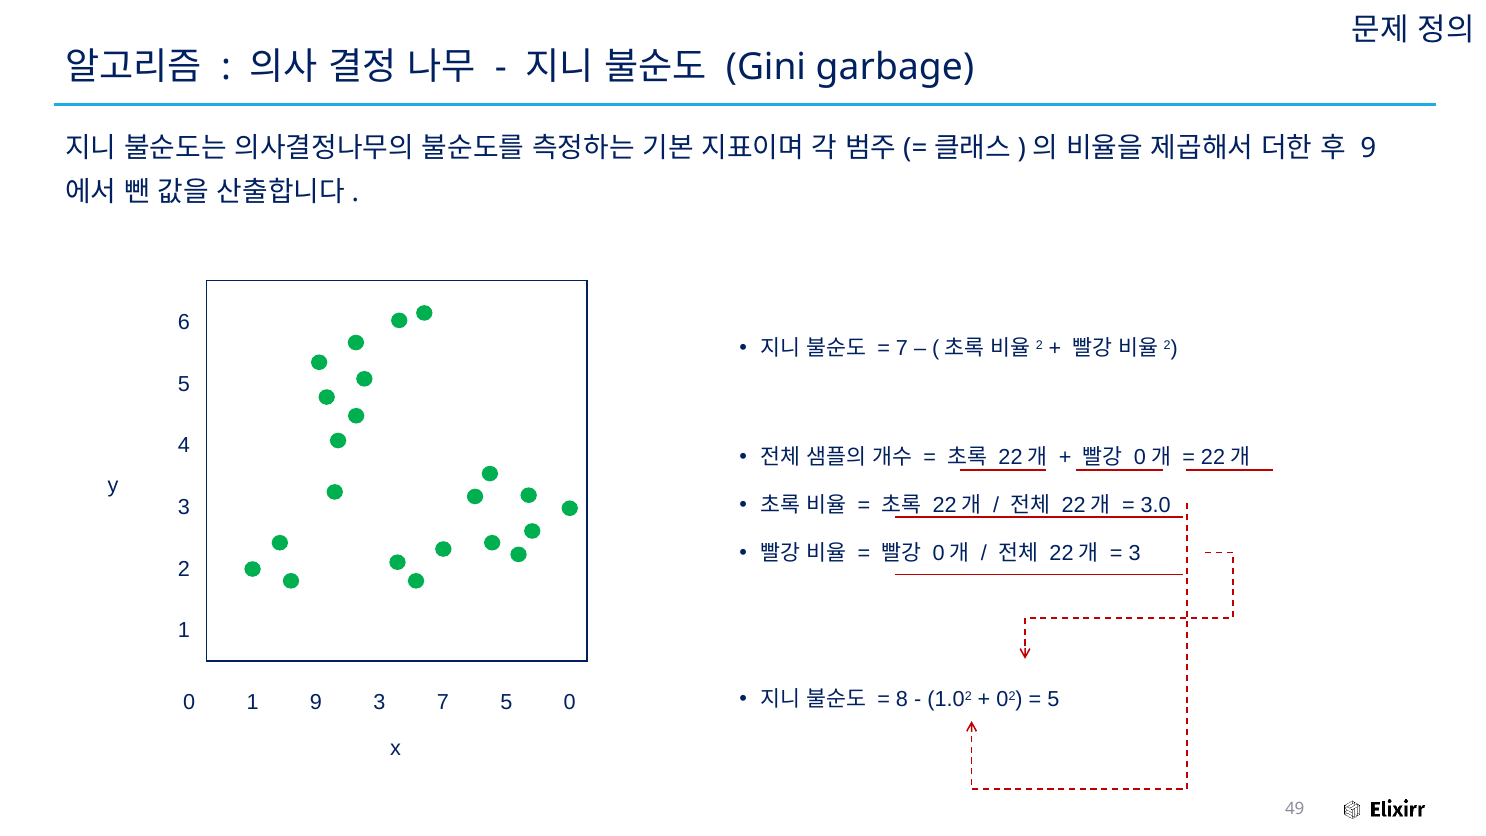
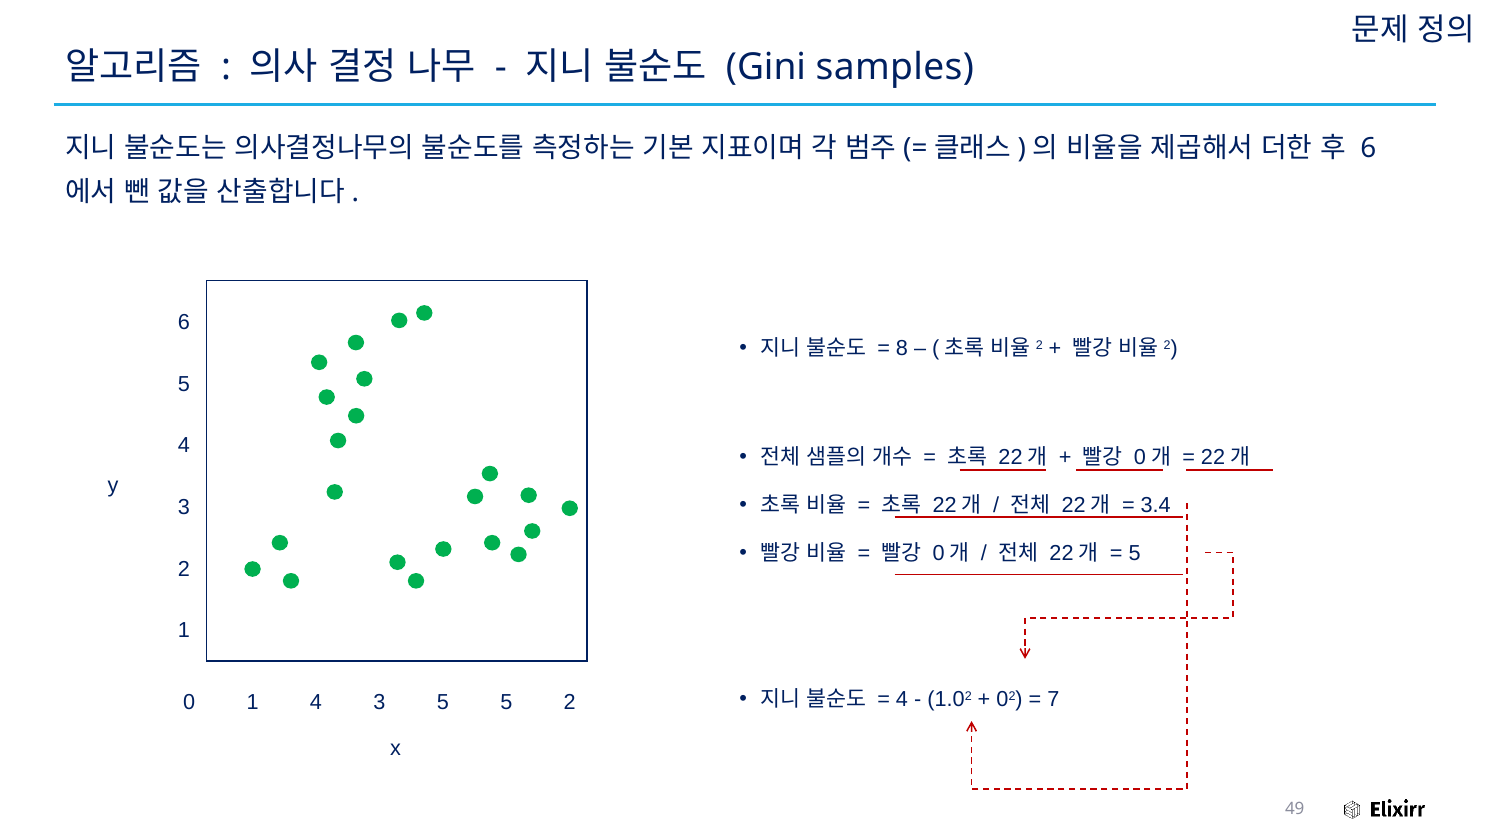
garbage: garbage -> samples (895, 67)
9: 9 -> 6 (1368, 148)
7: 7 -> 8 (902, 349)
3.0: 3.0 -> 3.4 (1156, 505)
3: 3 -> 5 (1135, 554)
8: 8 -> 4 (902, 699)
5: 5 -> 7 (1053, 699)
1 9: 9 -> 4 (316, 702)
3 7: 7 -> 5 (443, 702)
5 0: 0 -> 2 (570, 702)
